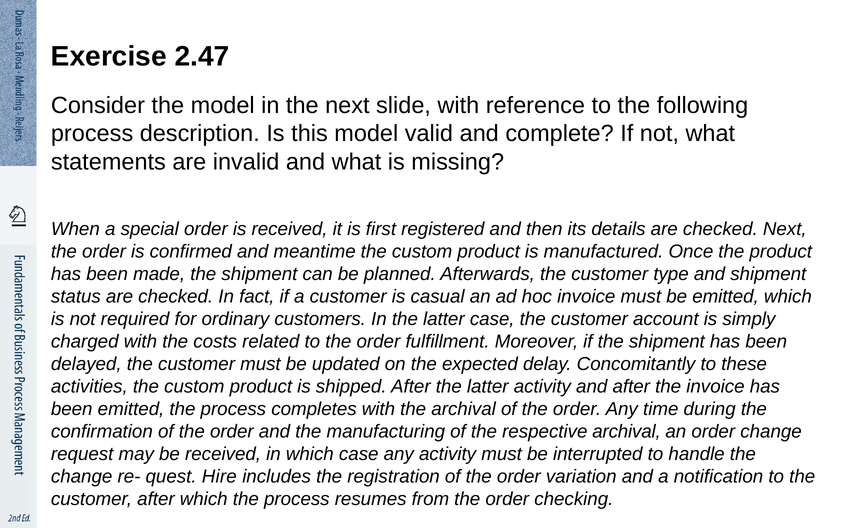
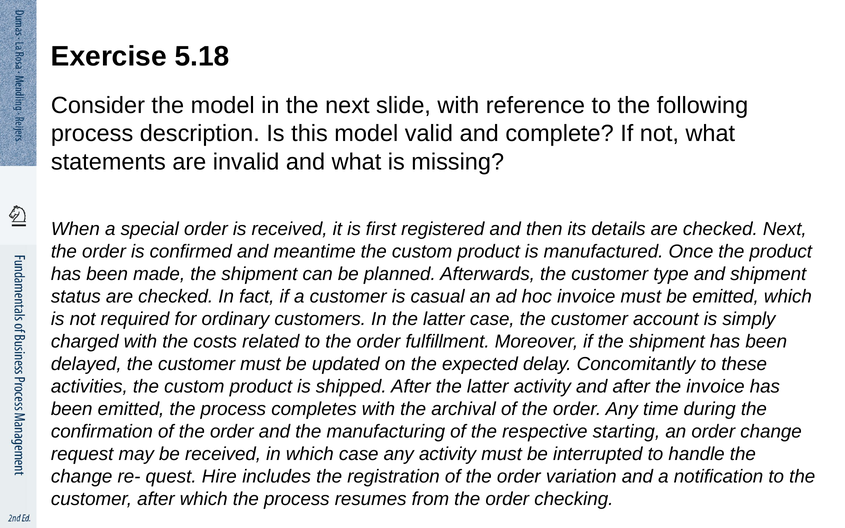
2.47: 2.47 -> 5.18 (202, 57)
respective archival: archival -> starting (626, 432)
